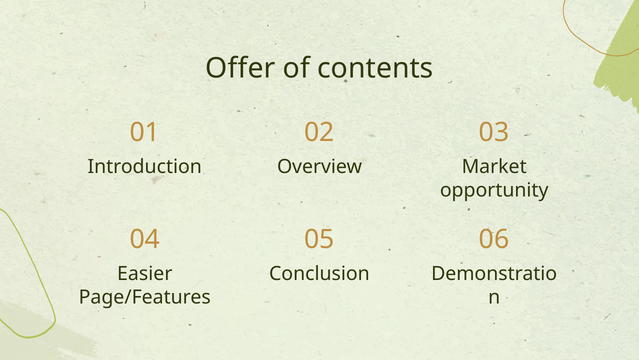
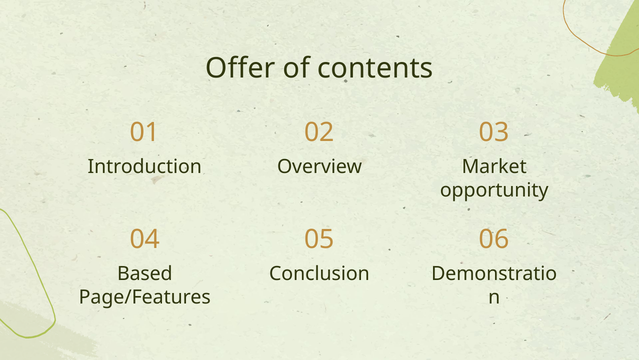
Easier: Easier -> Based (145, 273)
